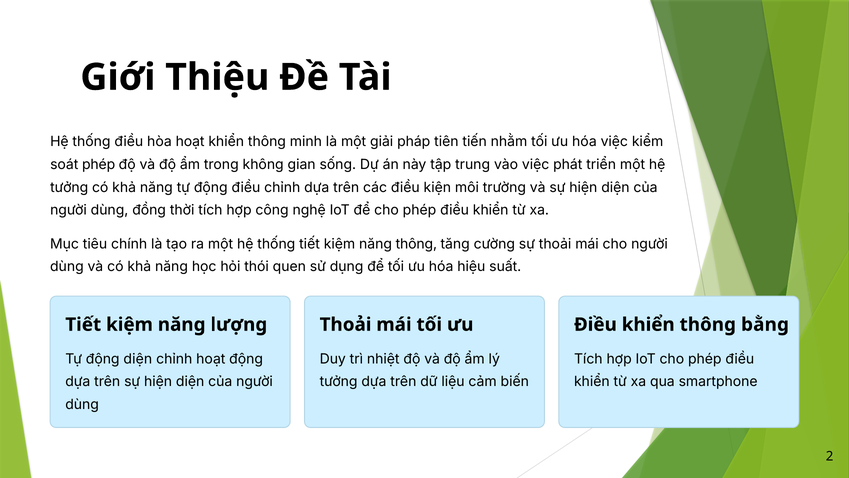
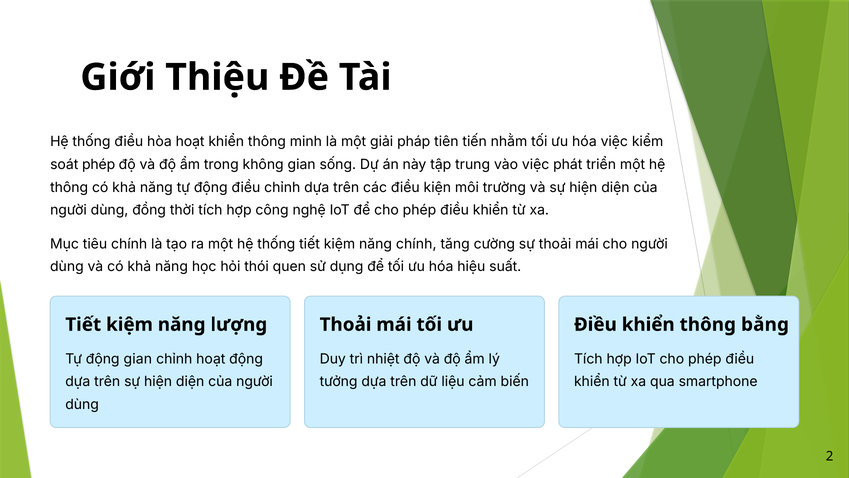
tưởng: tưởng -> thông (69, 187)
năng thông: thông -> chính (416, 244)
động diện: diện -> gian (138, 359)
